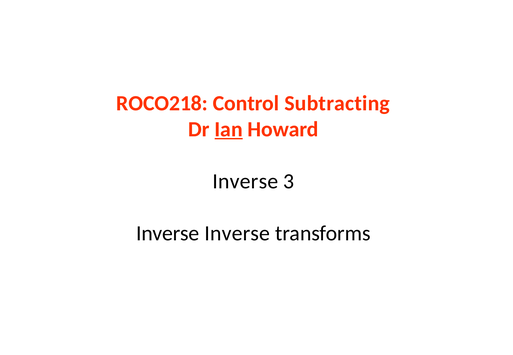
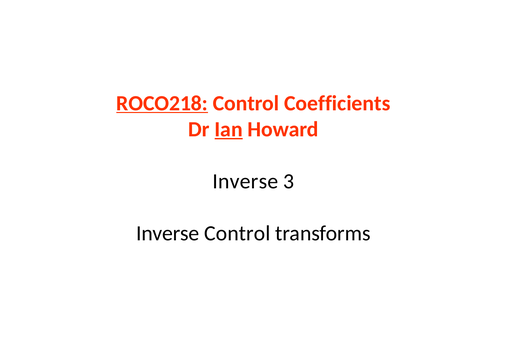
ROCO218 underline: none -> present (162, 103)
Subtracting: Subtracting -> Coefficients (337, 103)
Inverse Inverse: Inverse -> Control (237, 233)
